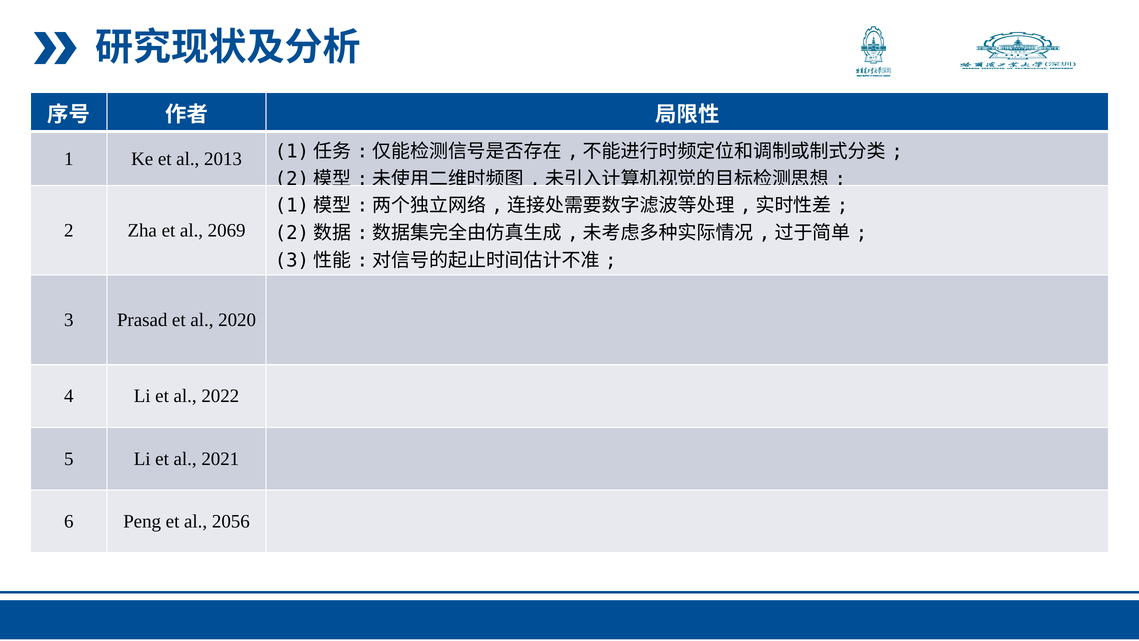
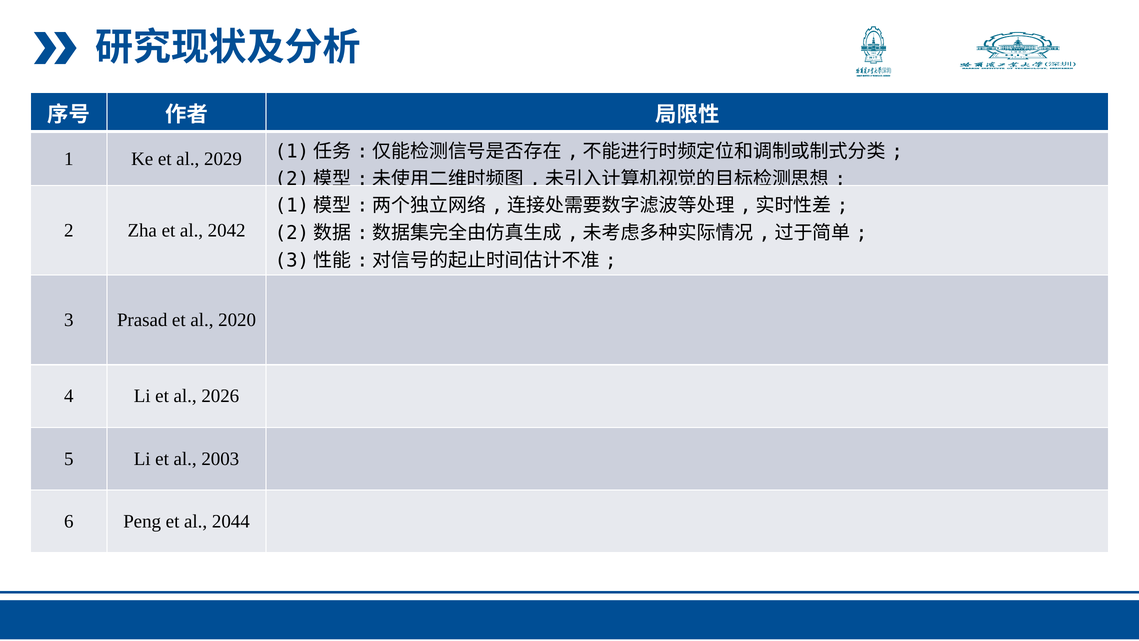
2013: 2013 -> 2029 (223, 159)
2069: 2069 -> 2042 (227, 231)
2022: 2022 -> 2026 (220, 396)
2021: 2021 -> 2003 (220, 459)
2056: 2056 -> 2044 (231, 521)
